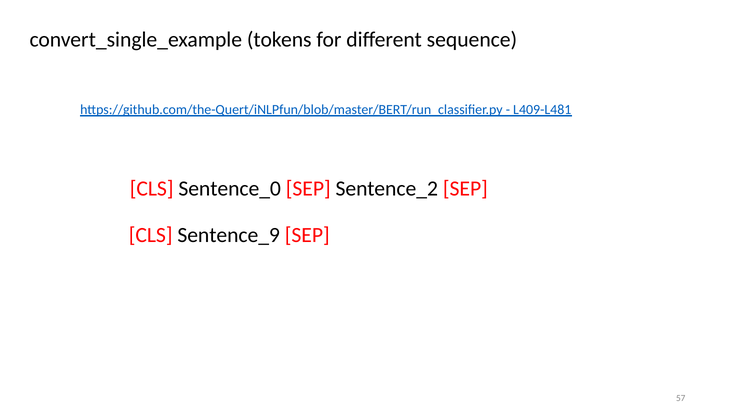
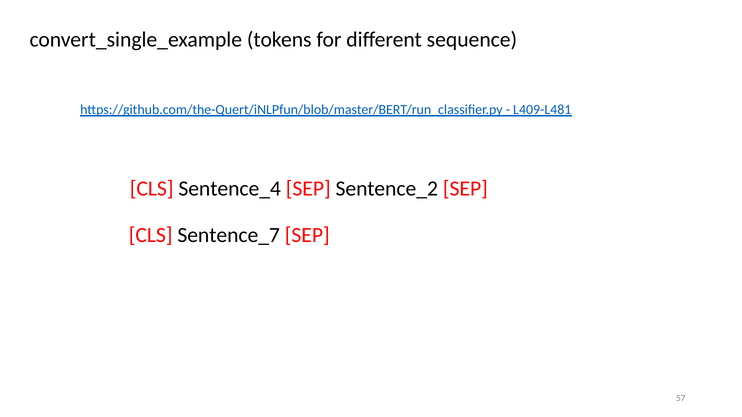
Sentence_0: Sentence_0 -> Sentence_4 (230, 189)
Sentence_9: Sentence_9 -> Sentence_7 (229, 235)
